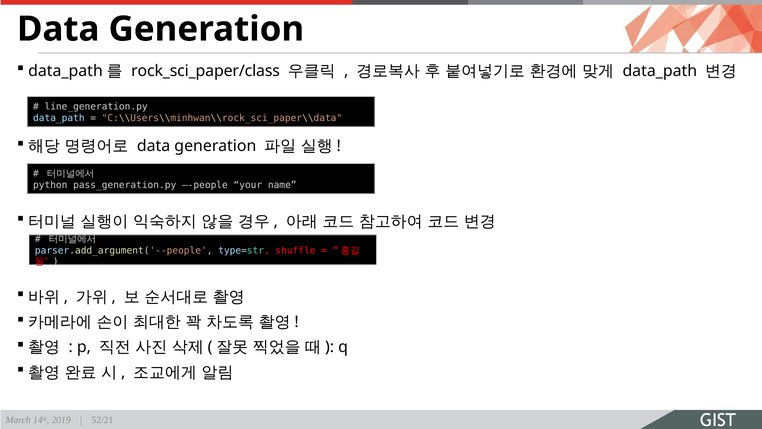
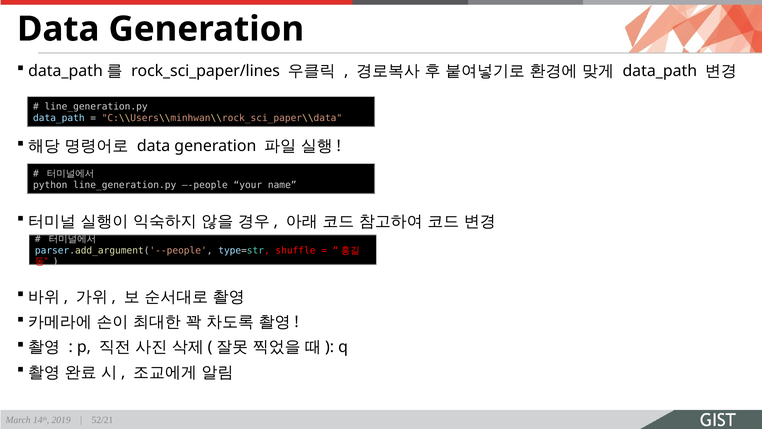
rock_sci_paper/class: rock_sci_paper/class -> rock_sci_paper/lines (206, 71)
python pass_generation.py: pass_generation.py -> line_generation.py (125, 185)
